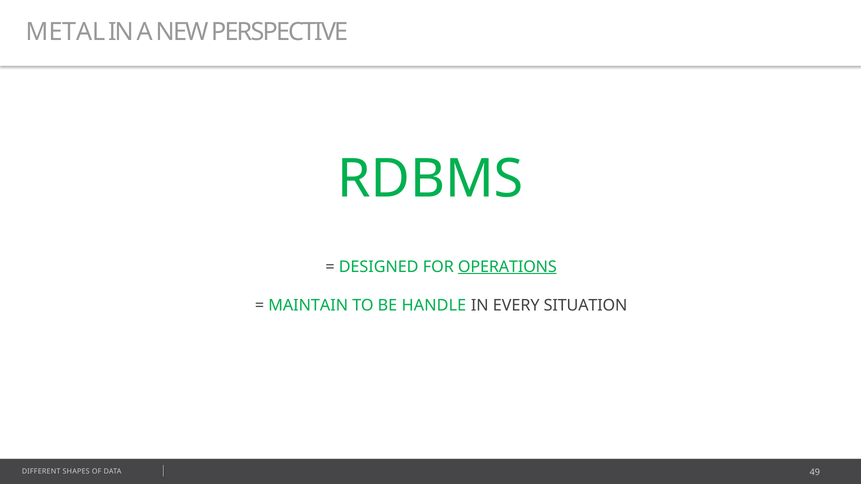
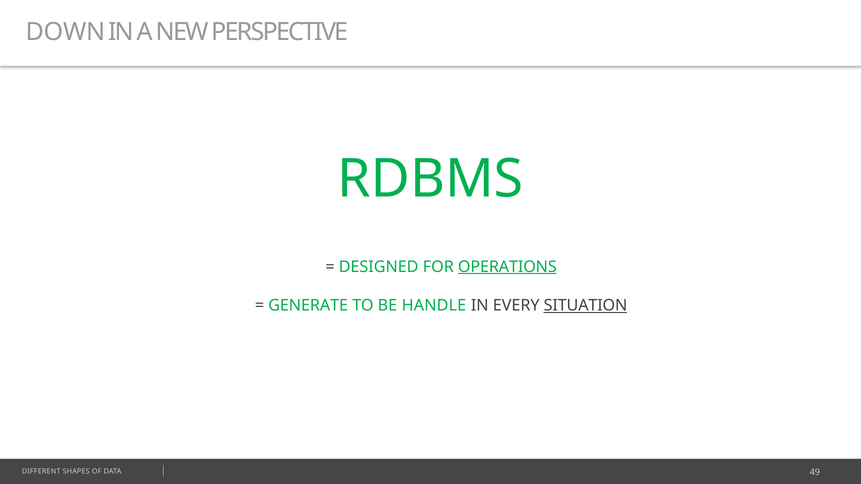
METAL: METAL -> DOWN (66, 32)
MAINTAIN: MAINTAIN -> GENERATE (308, 306)
SITUATION underline: none -> present (586, 306)
